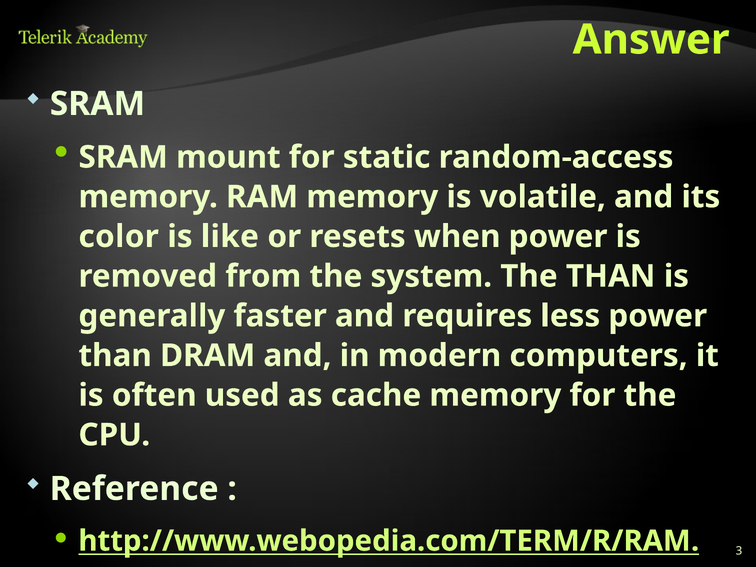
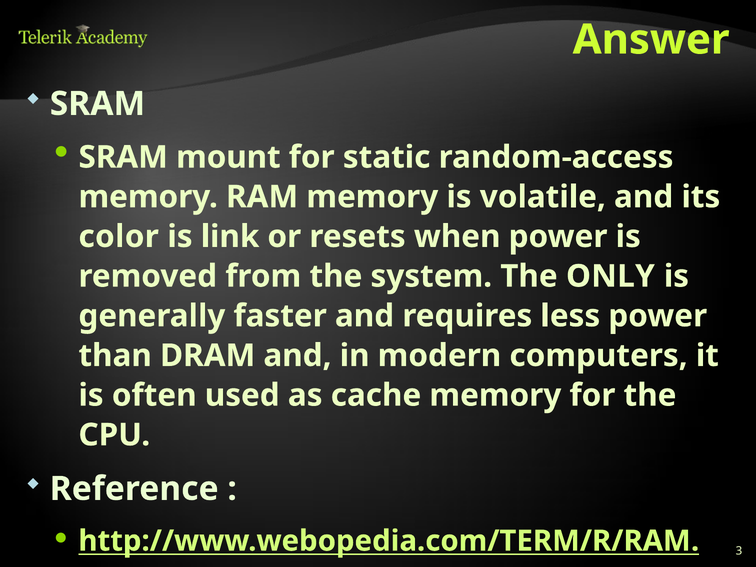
like: like -> link (230, 237)
The THAN: THAN -> ONLY (610, 276)
